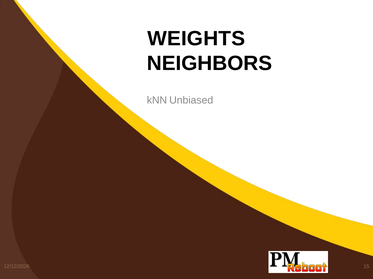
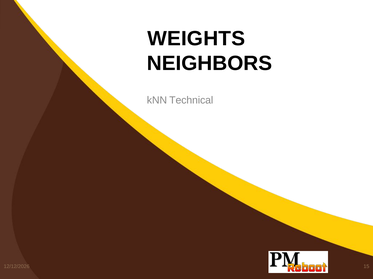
Unbiased: Unbiased -> Technical (191, 101)
